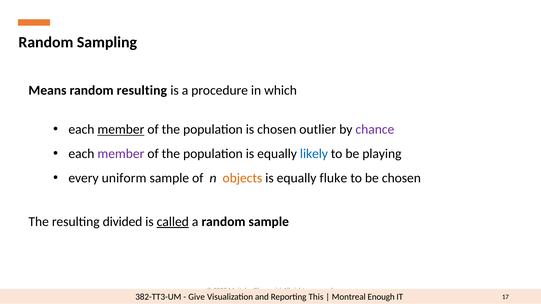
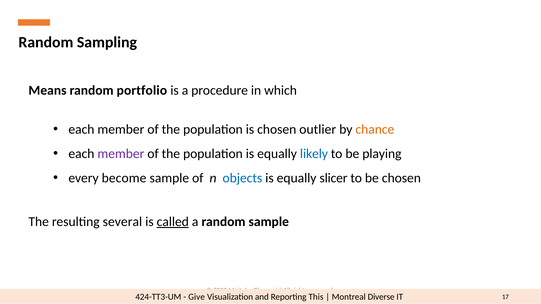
random resulting: resulting -> portfolio (142, 91)
member underline: present -> none (121, 130)
chance colour: purple -> orange (375, 130)
uniform: uniform -> become (124, 178)
objects colour: orange -> blue (242, 178)
fluke: fluke -> slicer (333, 178)
divided: divided -> several (122, 222)
382-TT3-UM: 382-TT3-UM -> 424-TT3-UM (158, 297)
Enough: Enough -> Diverse (381, 297)
